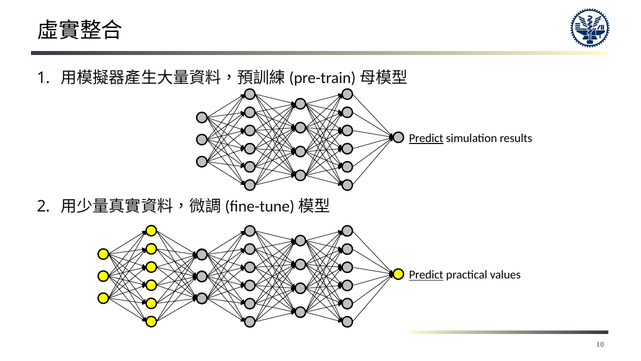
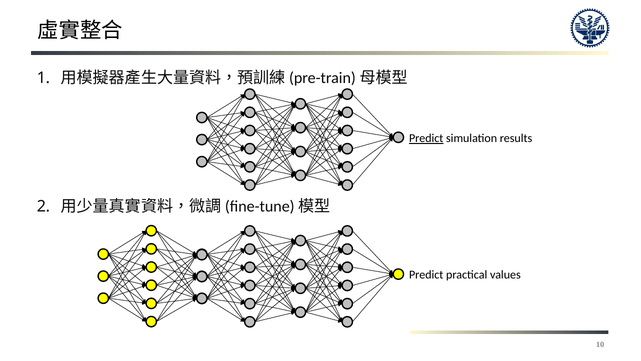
Predict underline: present -> none (426, 275)
